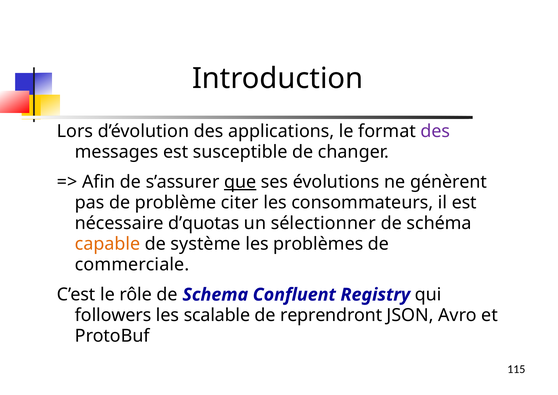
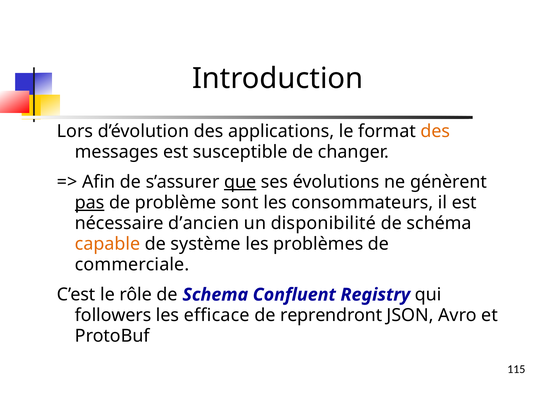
des colour: purple -> orange (435, 131)
pas underline: none -> present (90, 202)
citer: citer -> sont (240, 202)
d’quotas: d’quotas -> d’ancien (204, 223)
sélectionner: sélectionner -> disponibilité (323, 223)
scalable: scalable -> efficace (217, 315)
